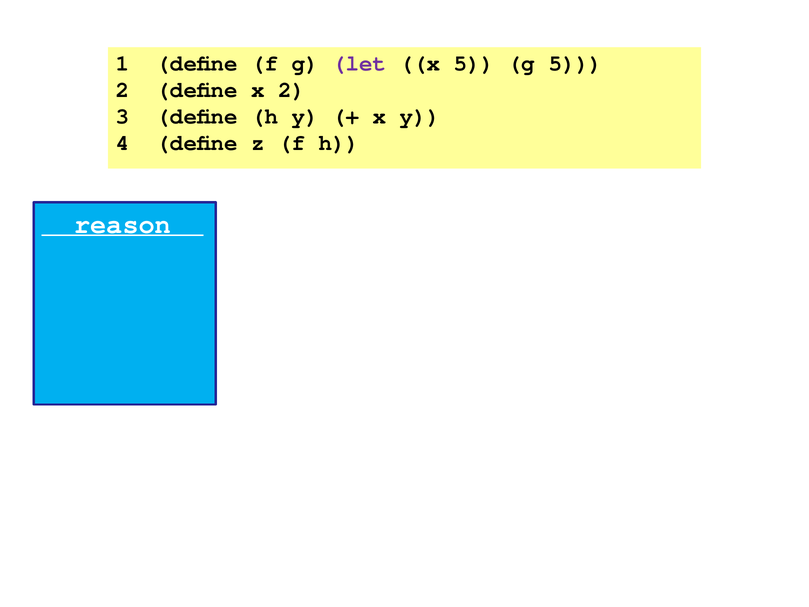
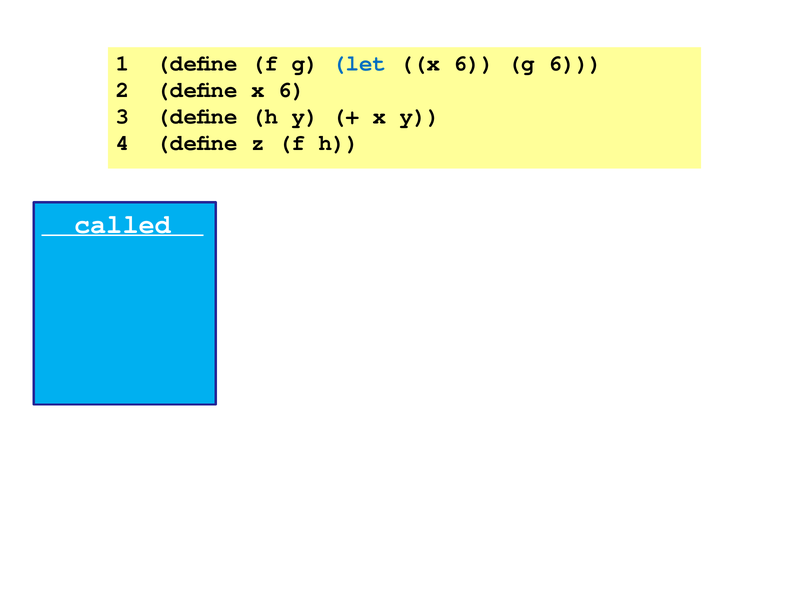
let colour: purple -> blue (359, 63)
5: 5 -> 6 (474, 63)
g 5: 5 -> 6 (576, 63)
define x 2: 2 -> 6 (292, 90)
reason: reason -> called (123, 224)
